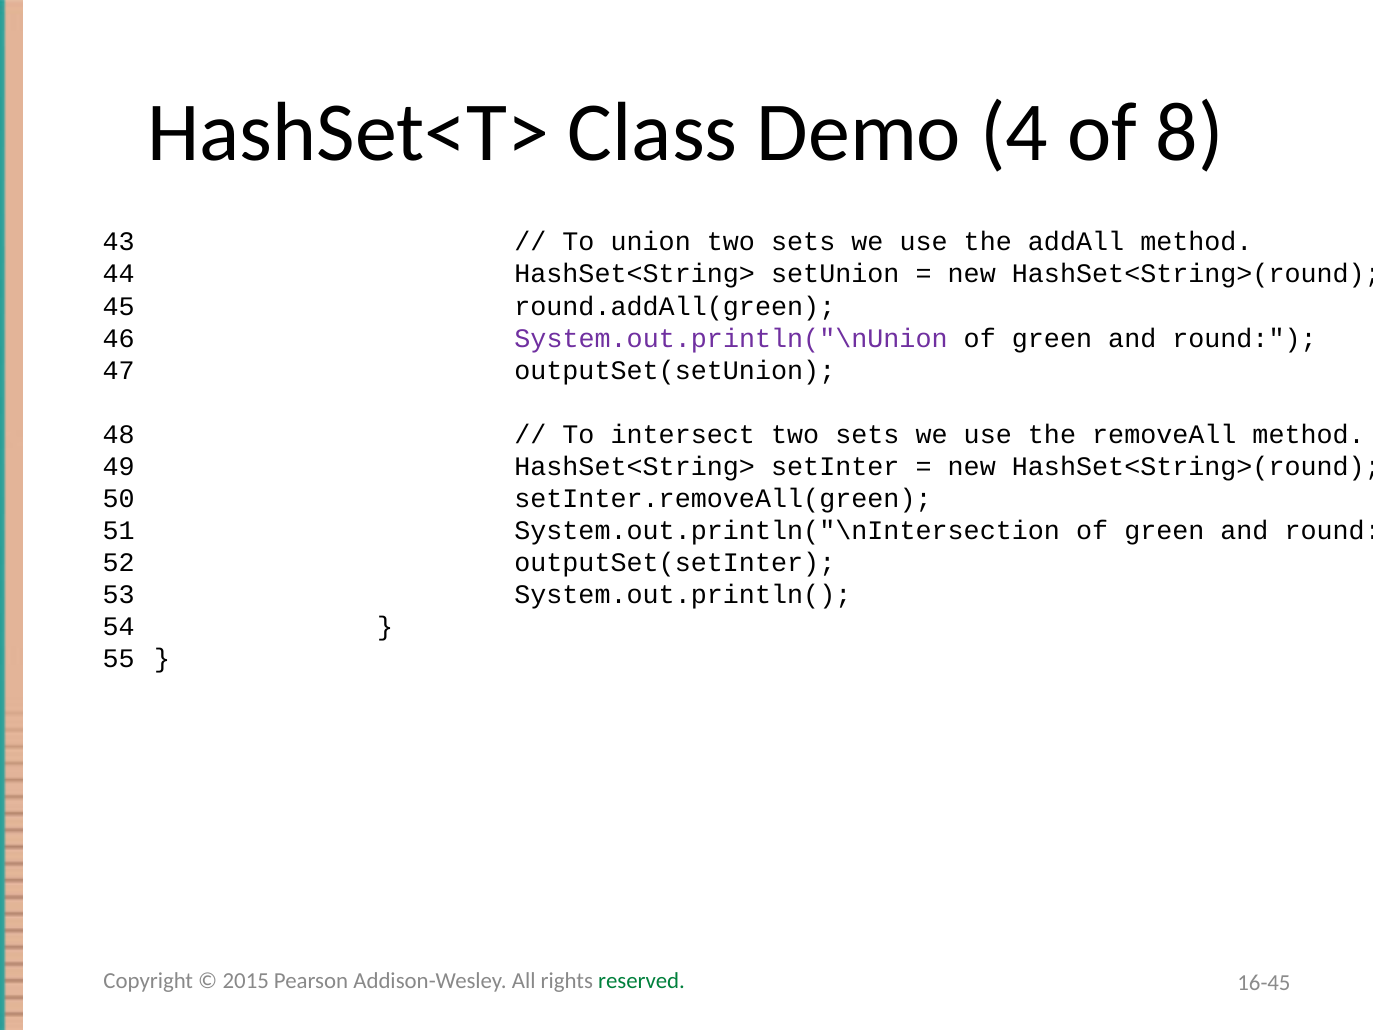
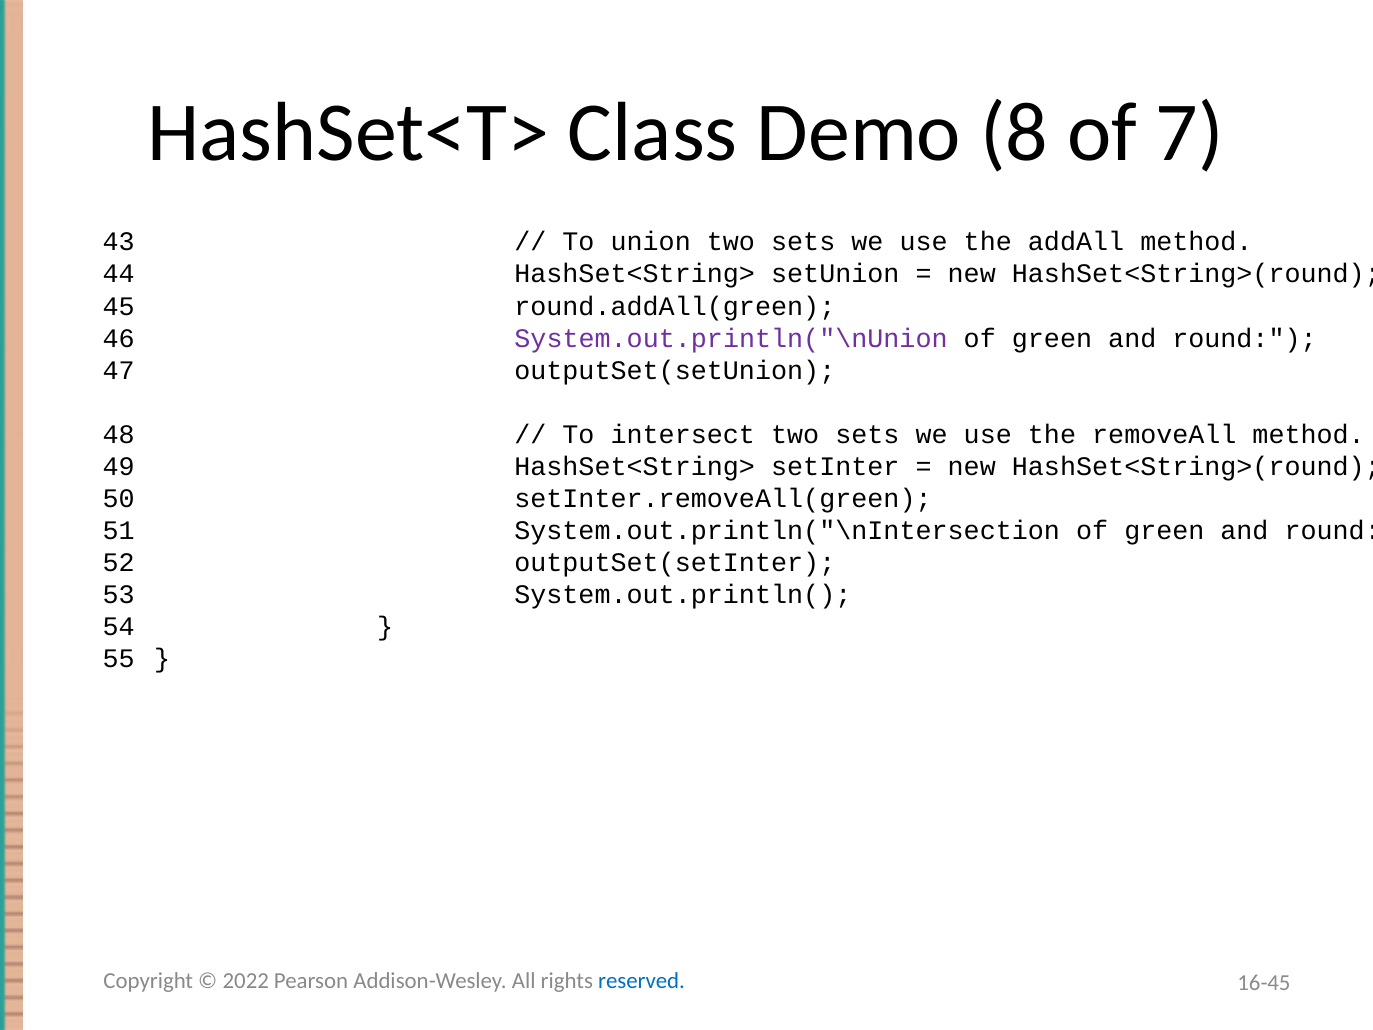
4: 4 -> 8 (1014, 133)
8: 8 -> 7 (1190, 133)
2015: 2015 -> 2022 (246, 981)
reserved colour: green -> blue (642, 981)
